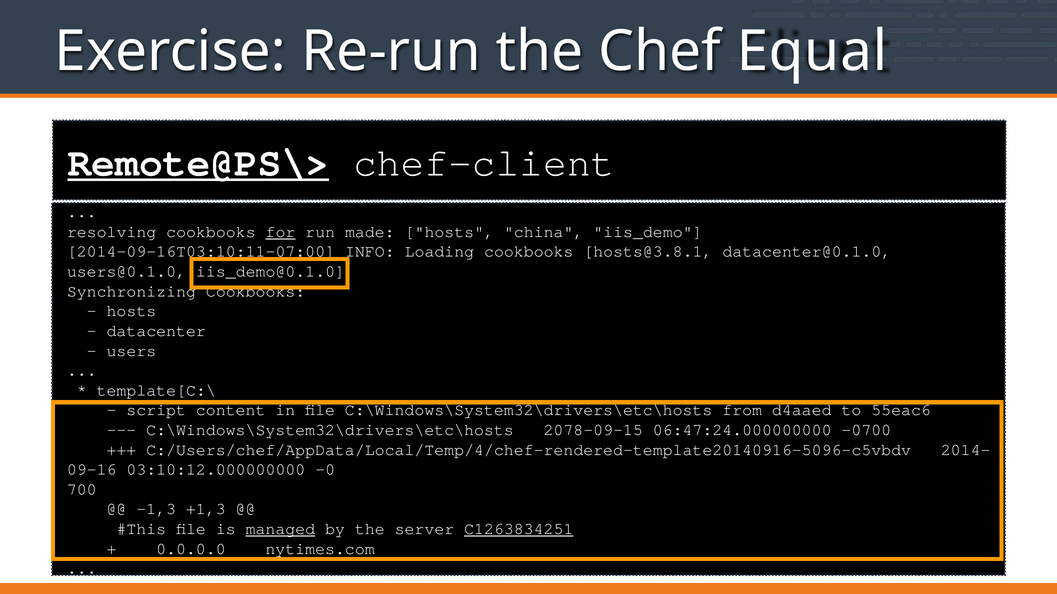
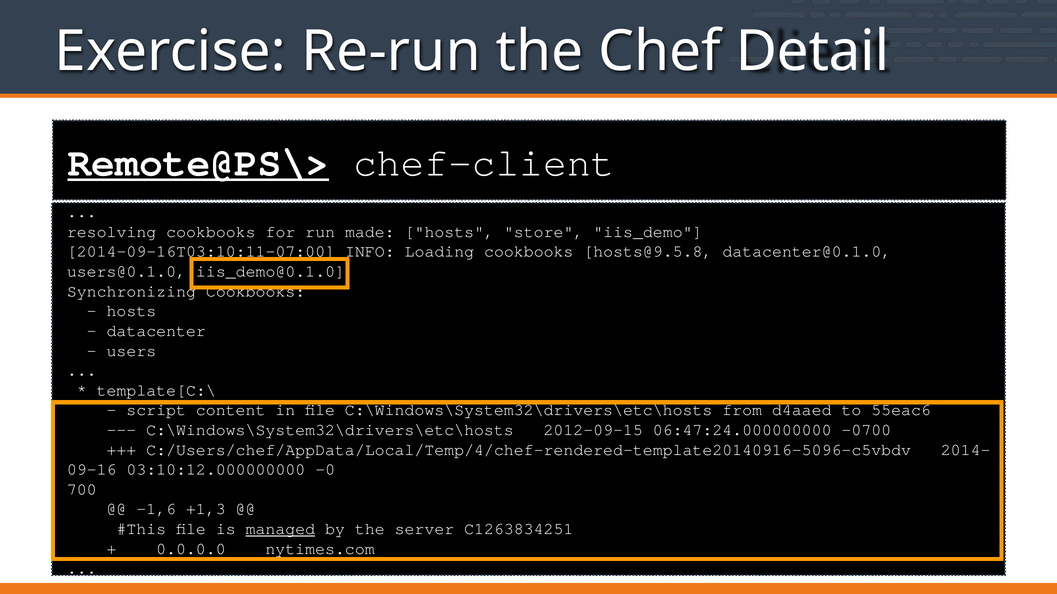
Equal: Equal -> Detail (813, 52)
for underline: present -> none (280, 232)
china: china -> store (544, 232)
hosts@3.8.1: hosts@3.8.1 -> hosts@9.5.8 (648, 252)
2078-09-15: 2078-09-15 -> 2012-09-15 (593, 430)
-1,3: -1,3 -> -1,6 (156, 509)
C1263834251 underline: present -> none (519, 529)
